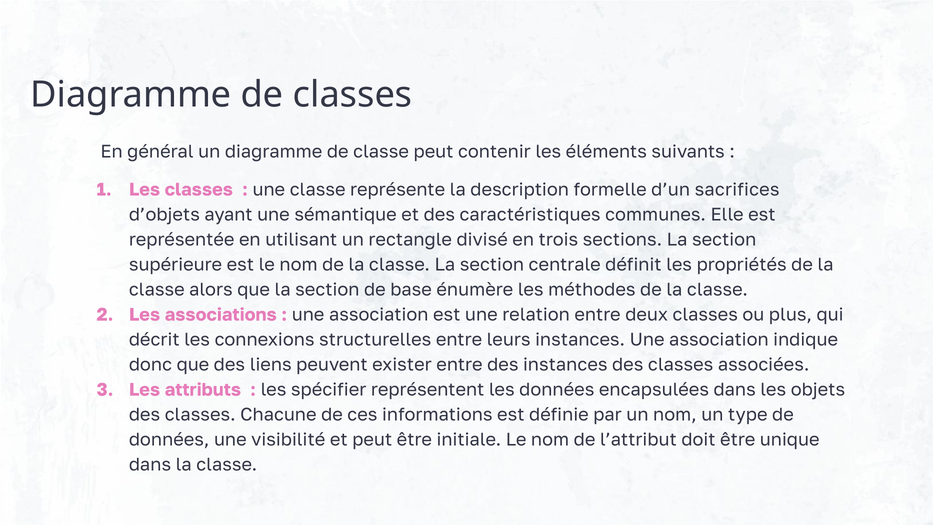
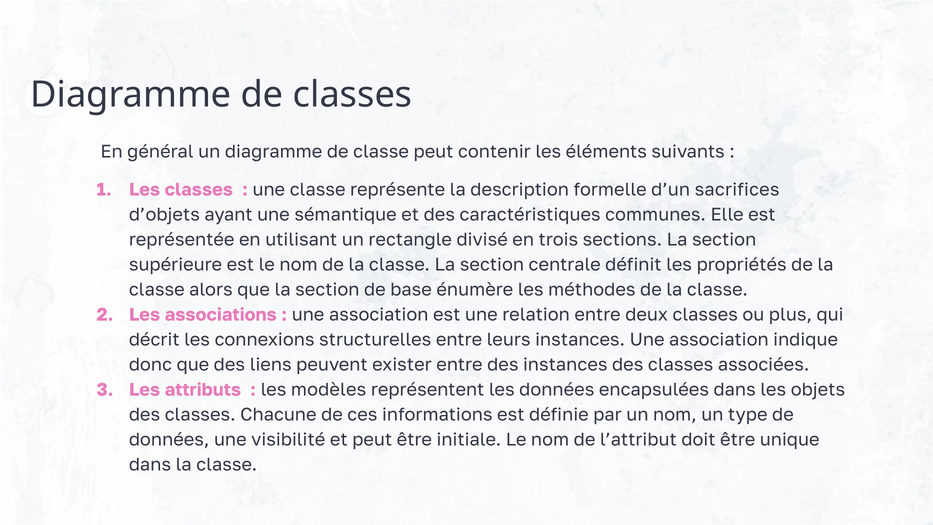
spécifier: spécifier -> modèles (329, 390)
